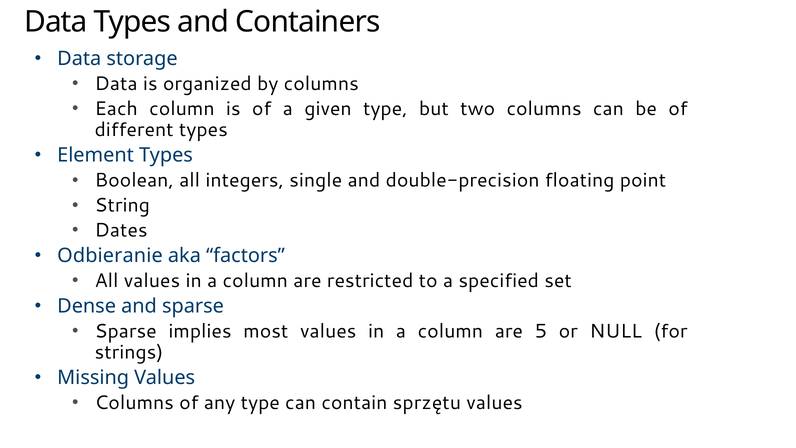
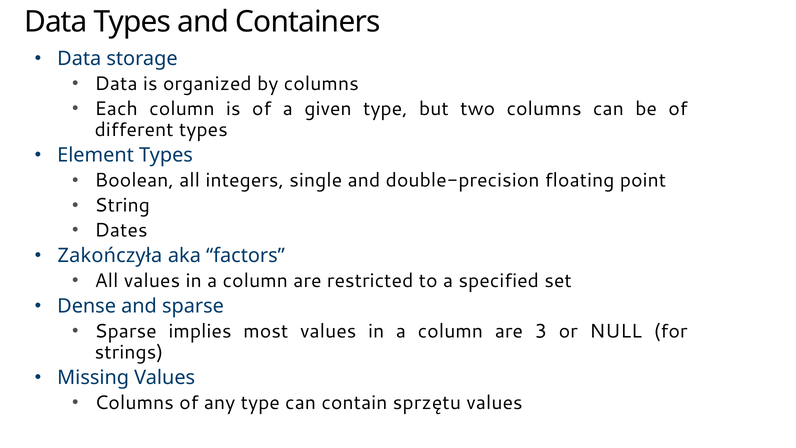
Odbieranie: Odbieranie -> Zakończyła (110, 256)
5: 5 -> 3 (541, 331)
